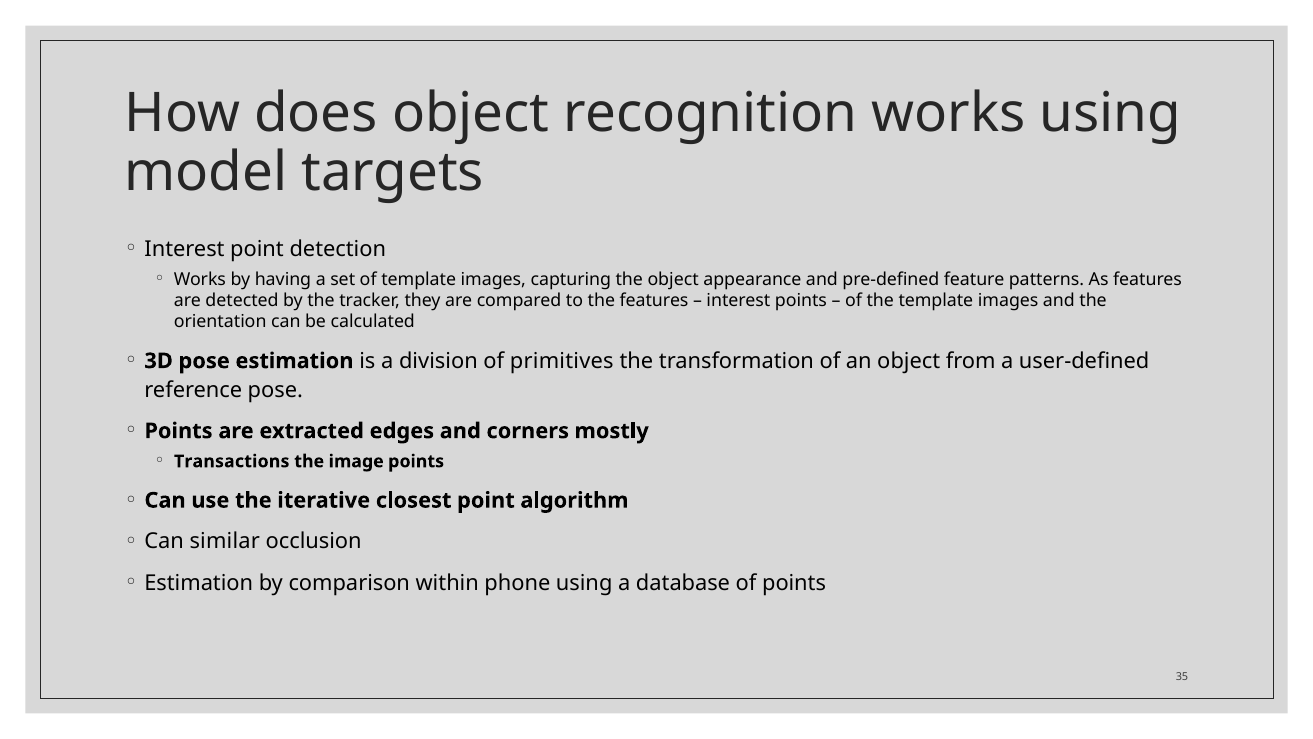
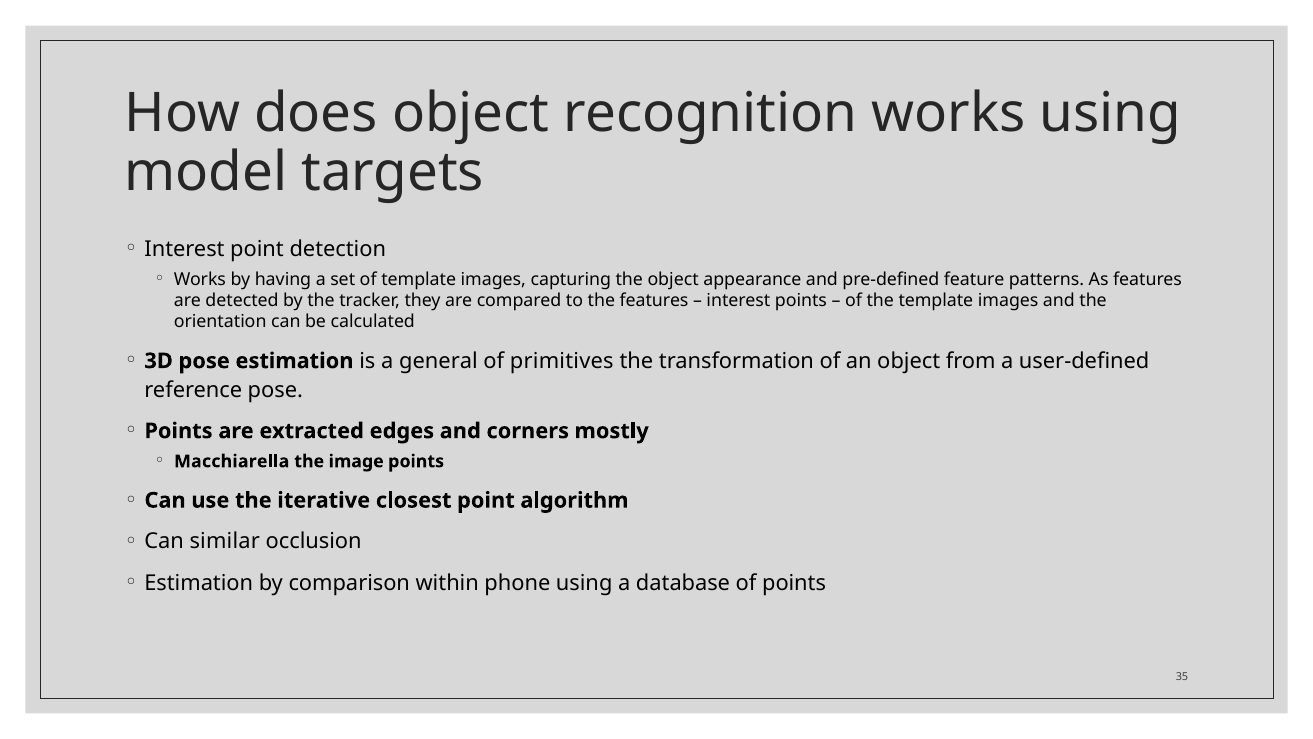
division: division -> general (438, 361)
Transactions: Transactions -> Macchiarella (232, 461)
